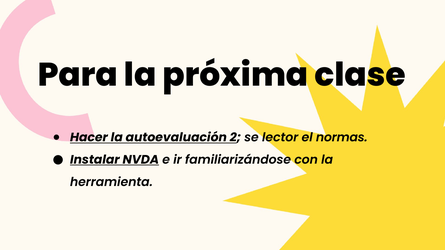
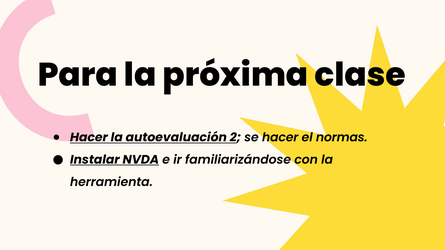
se lector: lector -> hacer (280, 138)
